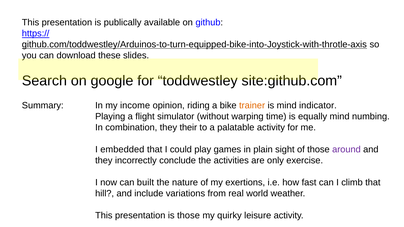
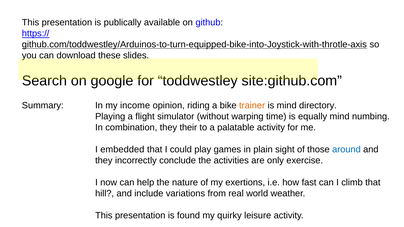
indicator: indicator -> directory (318, 106)
around colour: purple -> blue (346, 150)
built: built -> help (146, 183)
is those: those -> found (189, 216)
